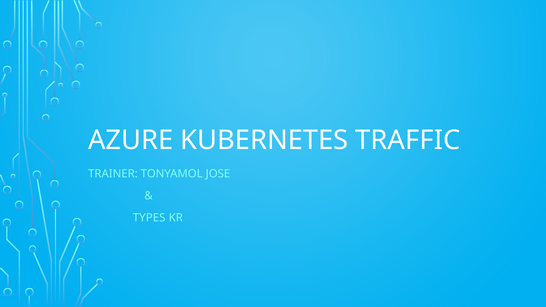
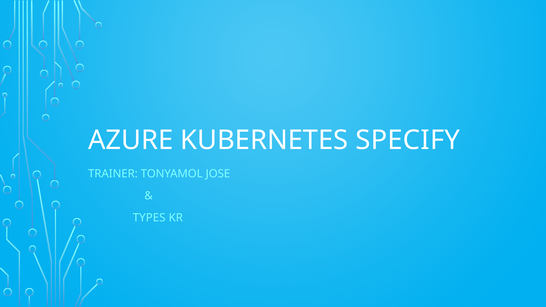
TRAFFIC: TRAFFIC -> SPECIFY (408, 140)
